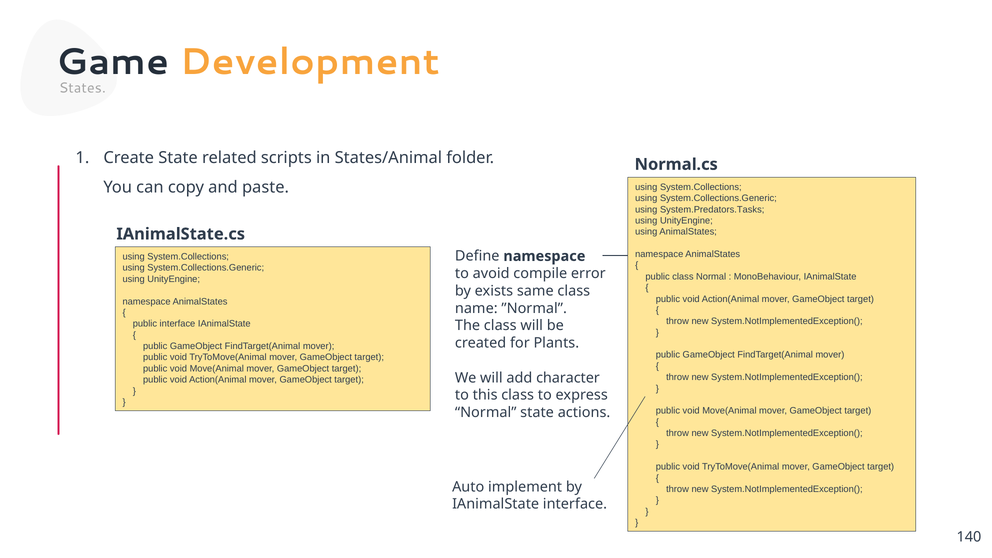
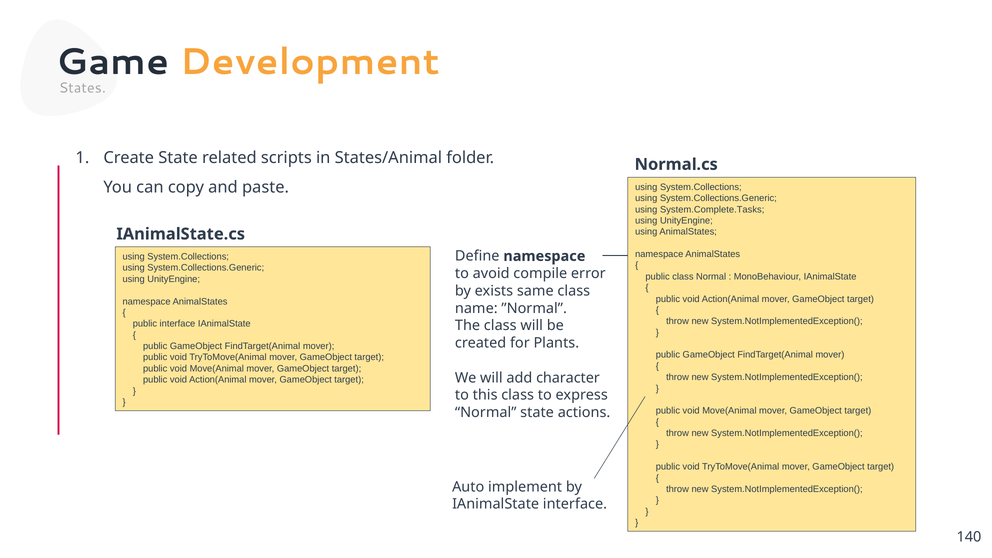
System.Predators.Tasks: System.Predators.Tasks -> System.Complete.Tasks (712, 209)
